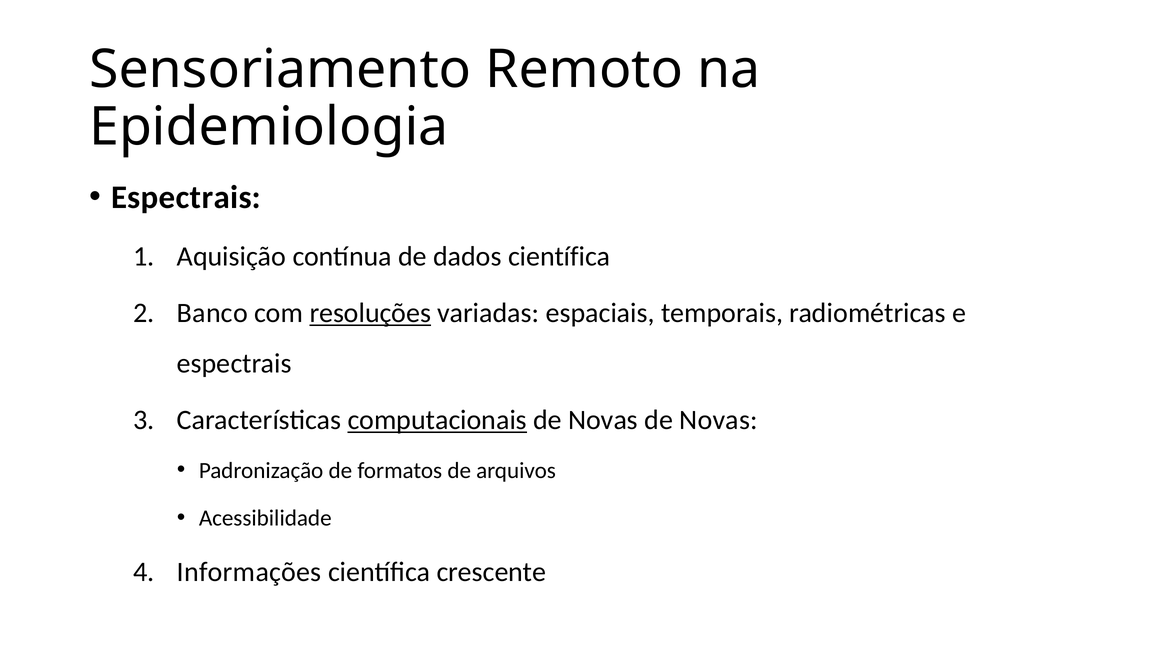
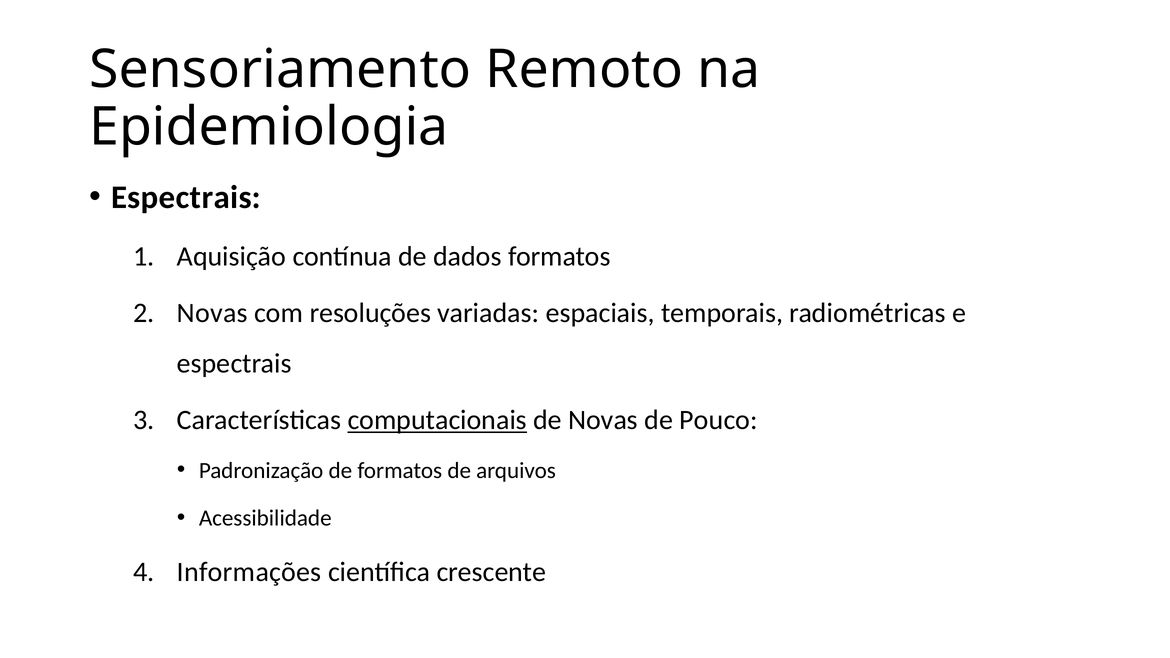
dados científica: científica -> formatos (559, 257)
Banco: Banco -> Novas (212, 313)
resoluções underline: present -> none (370, 313)
Novas: Novas -> Pouco (719, 420)
